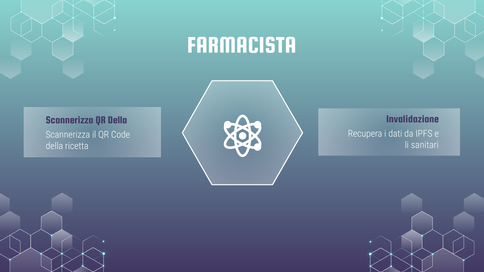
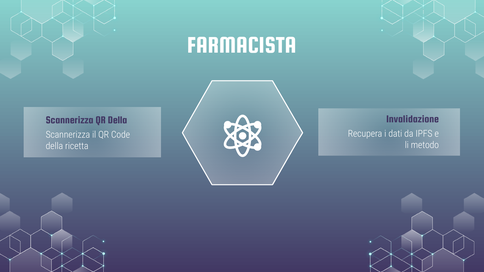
sanitari: sanitari -> metodo (425, 145)
